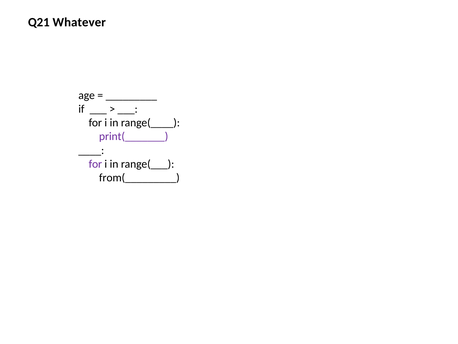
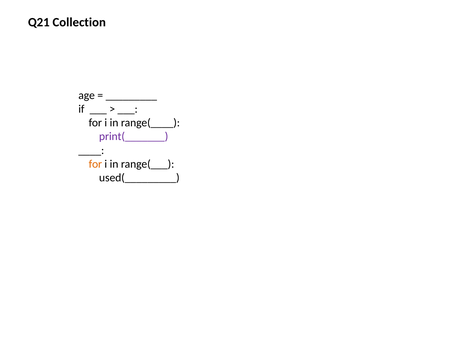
Whatever: Whatever -> Collection (79, 22)
for colour: purple -> orange (95, 164)
from(_________: from(_________ -> used(_________ (139, 178)
